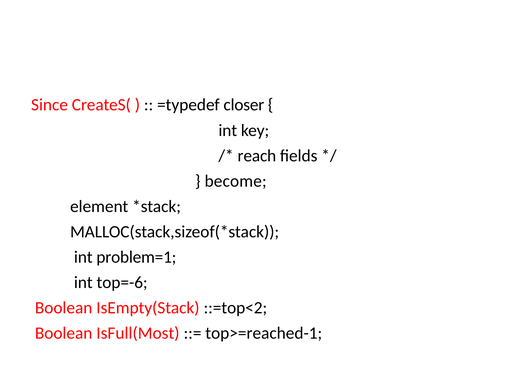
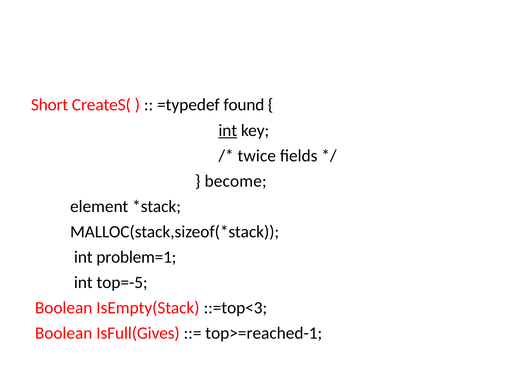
Since: Since -> Short (50, 105)
closer: closer -> found (244, 105)
int underline: none -> present (228, 130)
reach: reach -> twice (257, 155)
top=-6: top=-6 -> top=-5 (122, 282)
::=top<2: ::=top<2 -> ::=top<3 (235, 307)
IsFull(Most: IsFull(Most -> IsFull(Gives (138, 333)
